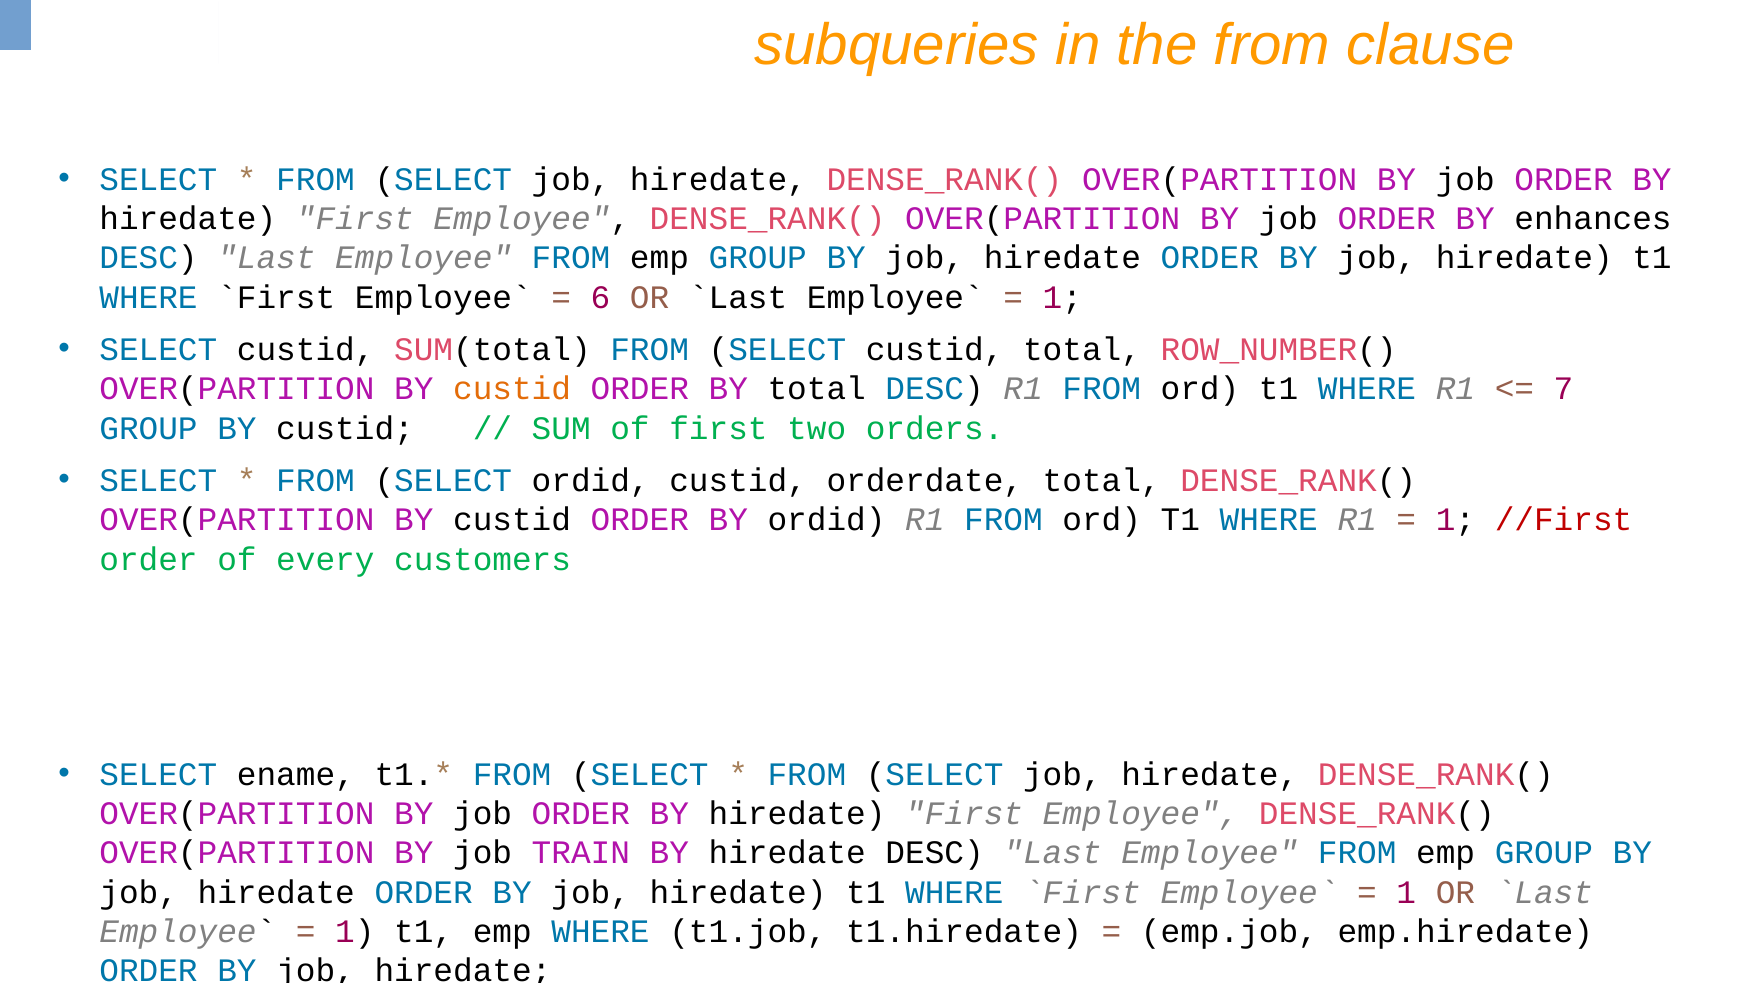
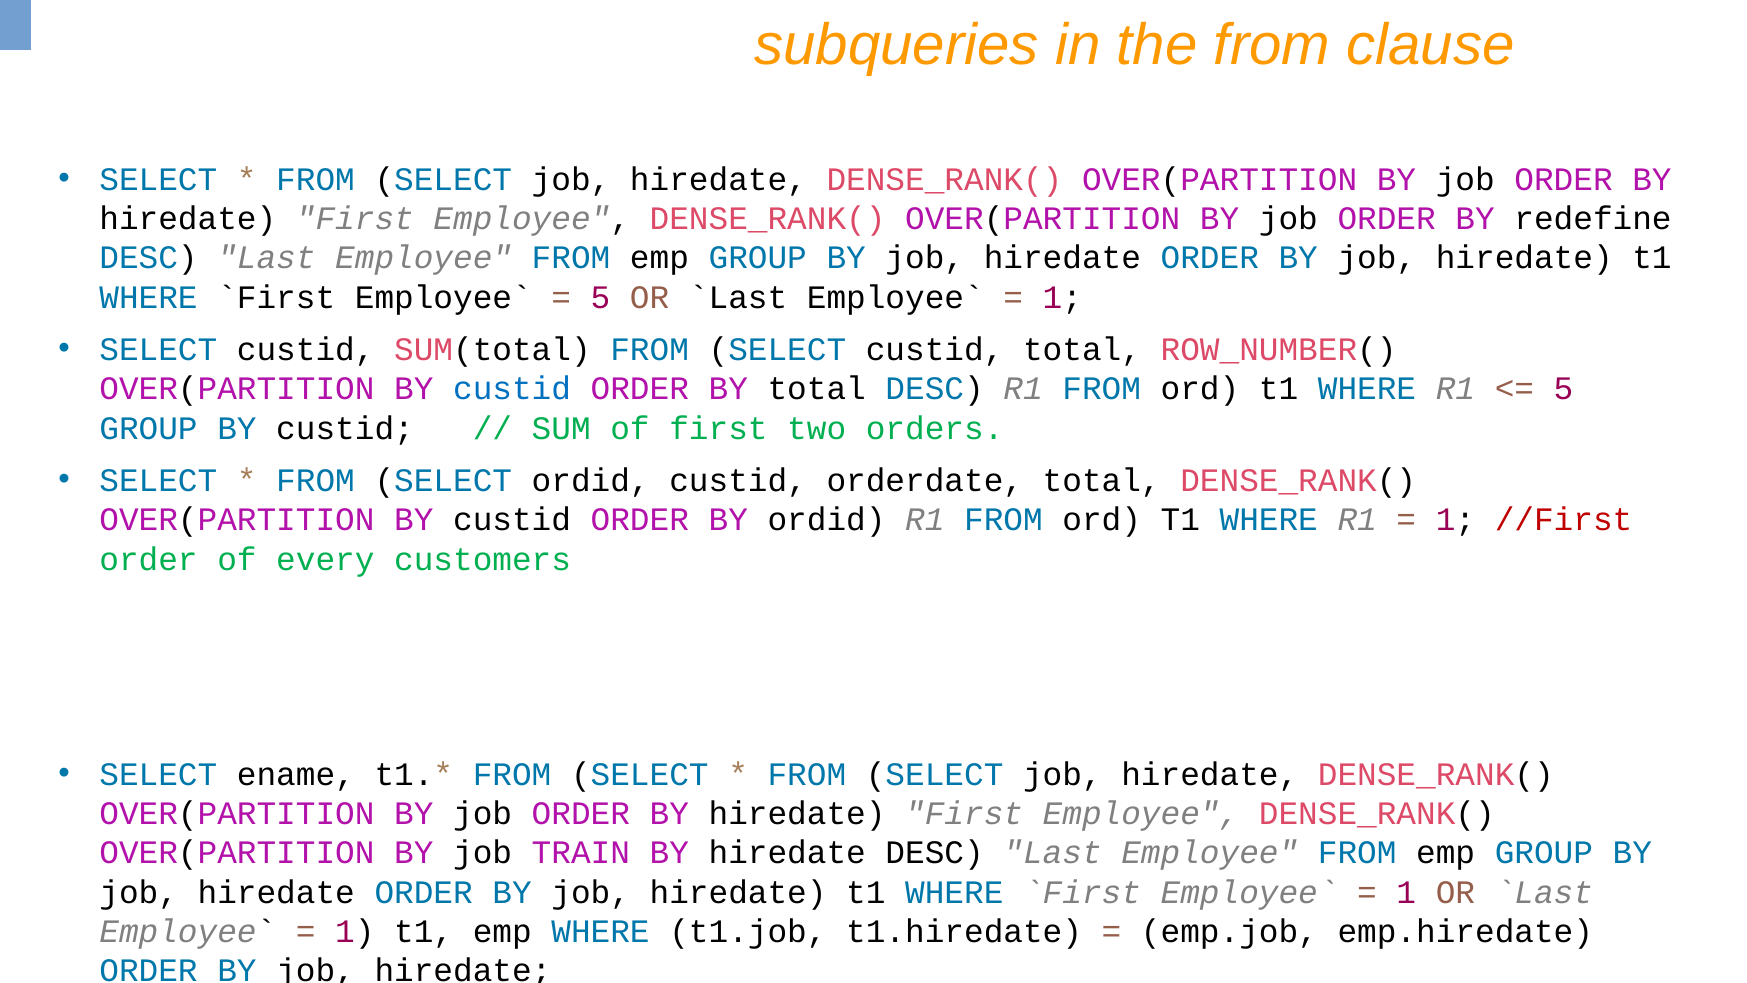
enhances: enhances -> redefine (1593, 218)
6: 6 -> 5 (601, 297)
custid colour: orange -> blue (512, 389)
7: 7 -> 5 (1564, 389)
